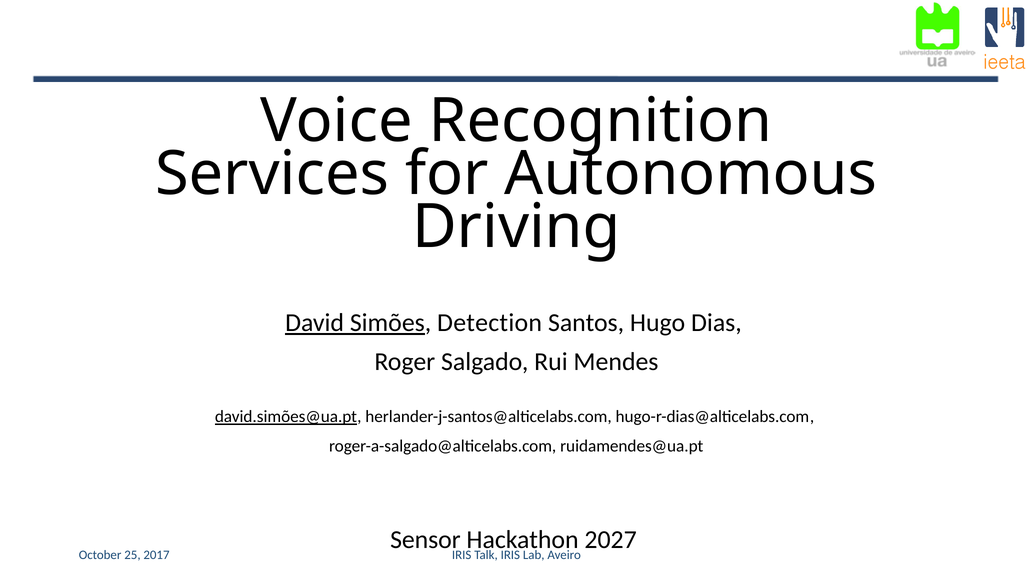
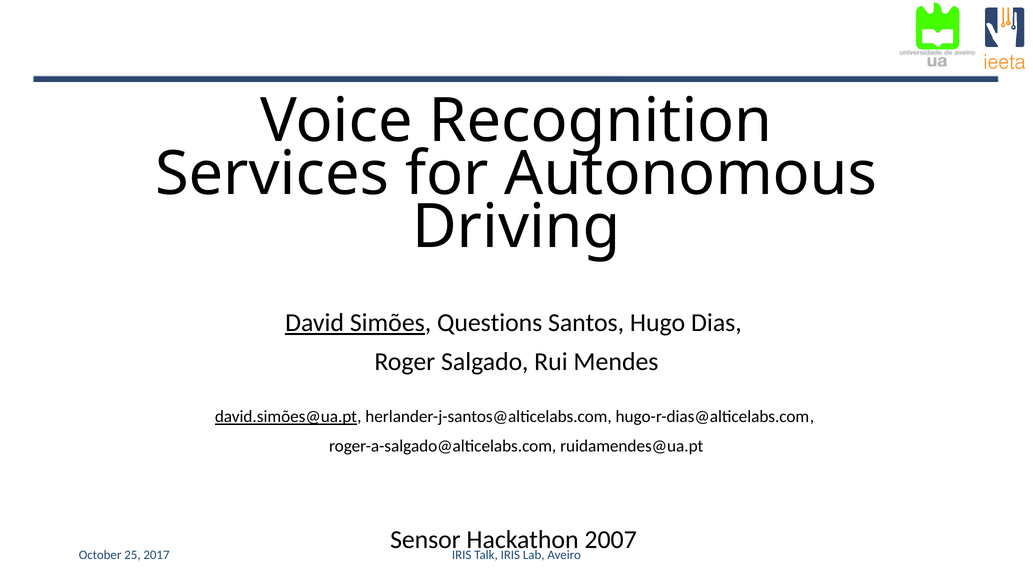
Detection: Detection -> Questions (490, 323)
2027: 2027 -> 2007 (611, 540)
